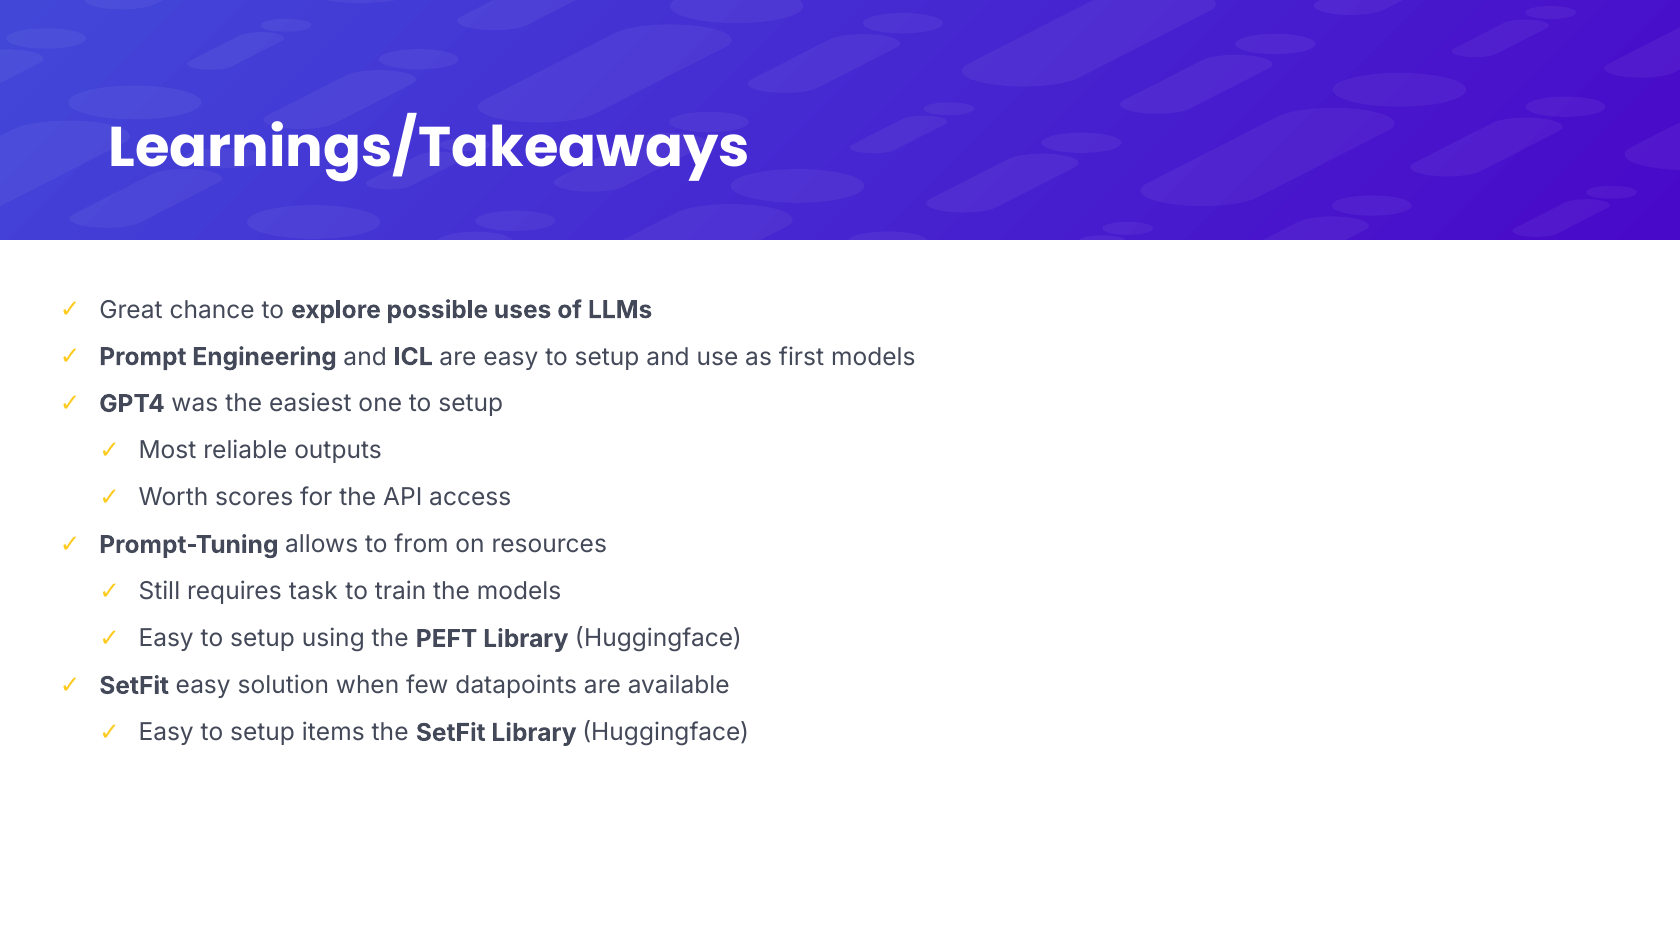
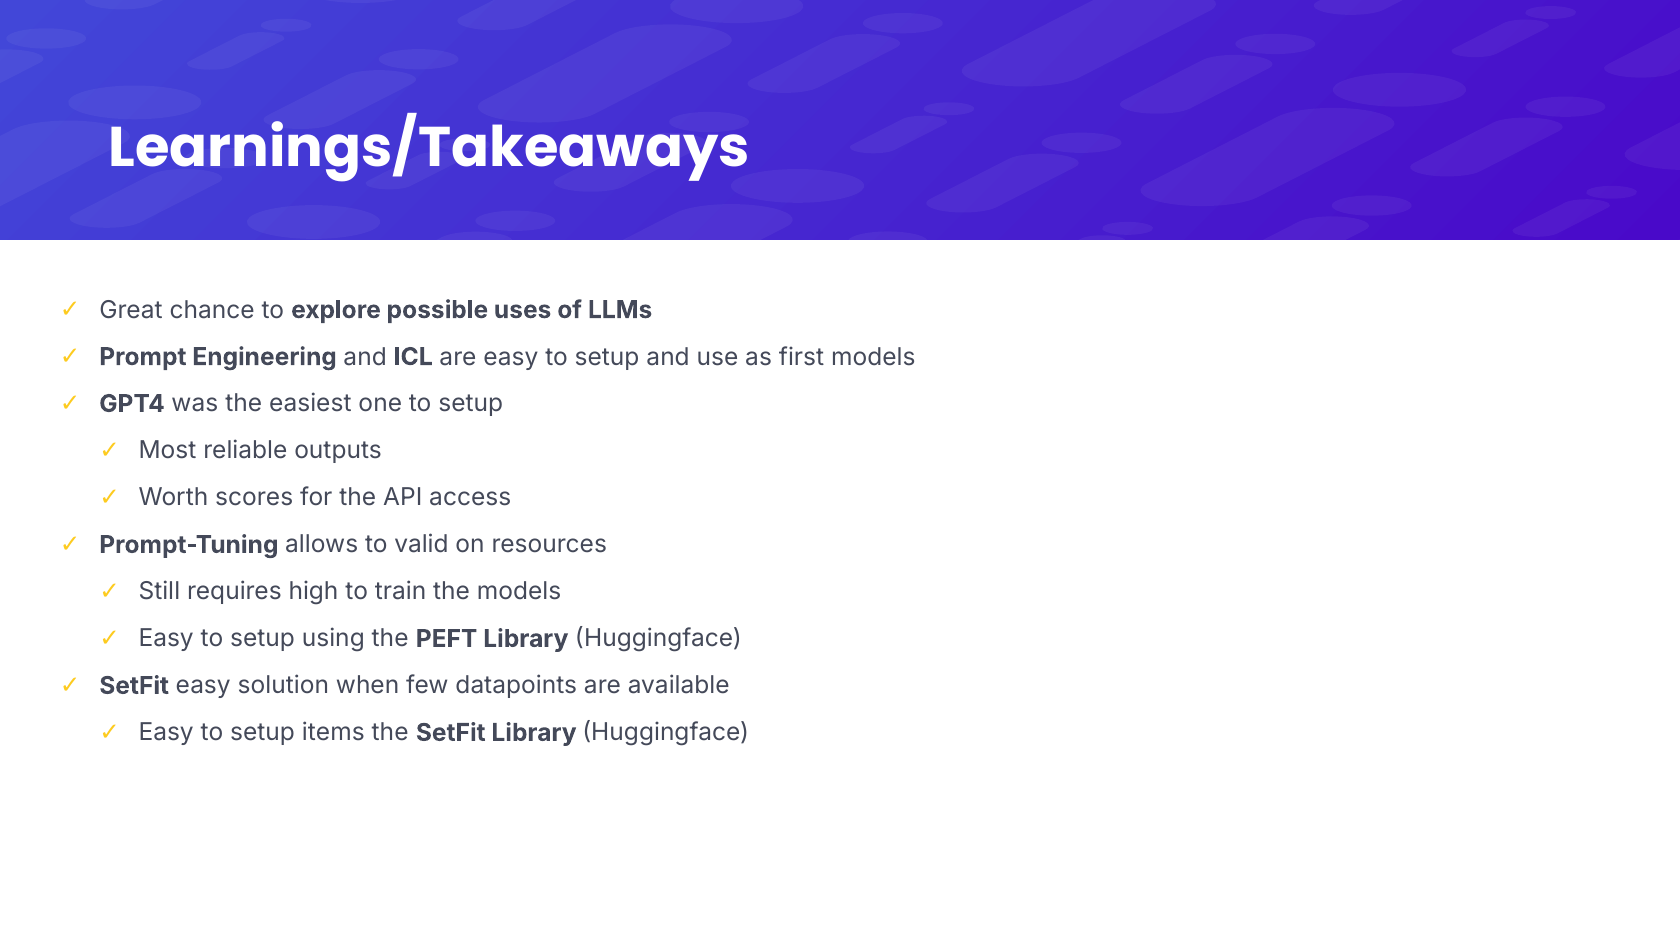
from: from -> valid (422, 545)
task: task -> high (314, 592)
